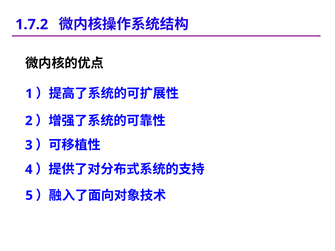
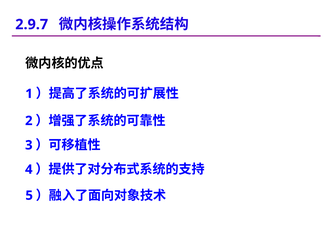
1.7.2: 1.7.2 -> 2.9.7 (32, 24)
